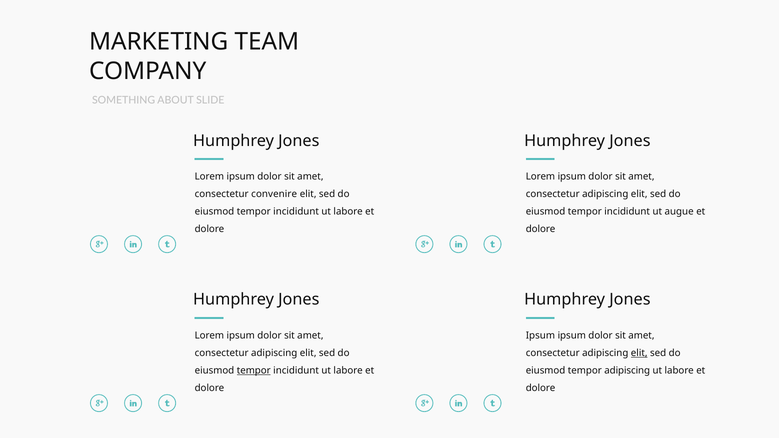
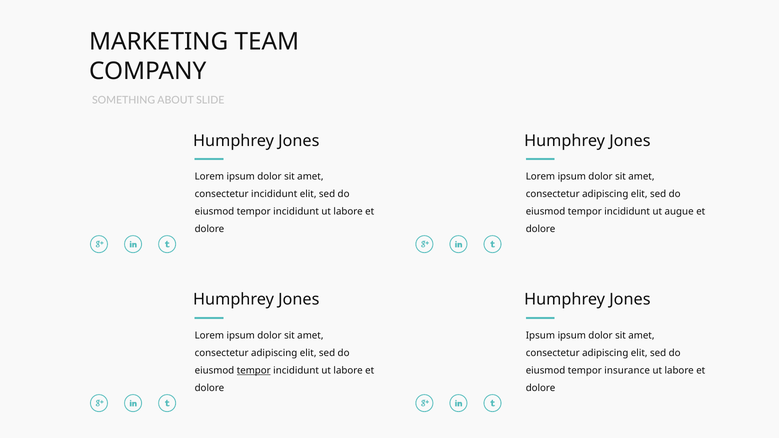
consectetur convenire: convenire -> incididunt (274, 194)
elit underline: present -> none (639, 353)
tempor adipiscing: adipiscing -> insurance (627, 371)
